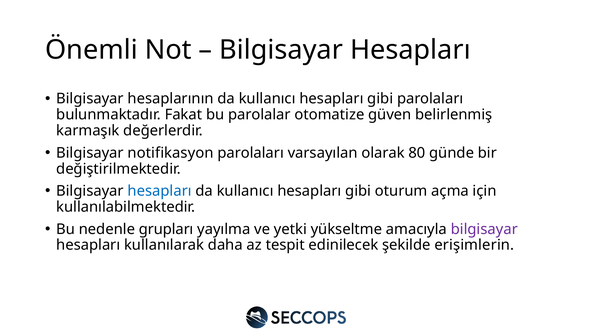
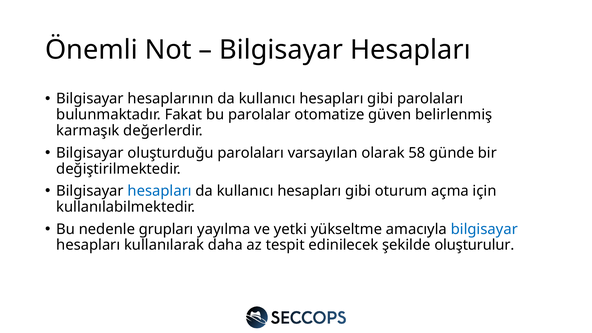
notifikasyon: notifikasyon -> oluşturduğu (171, 153)
80: 80 -> 58 (417, 153)
bilgisayar colour: purple -> blue (484, 229)
erişimlerin: erişimlerin -> oluşturulur (474, 245)
